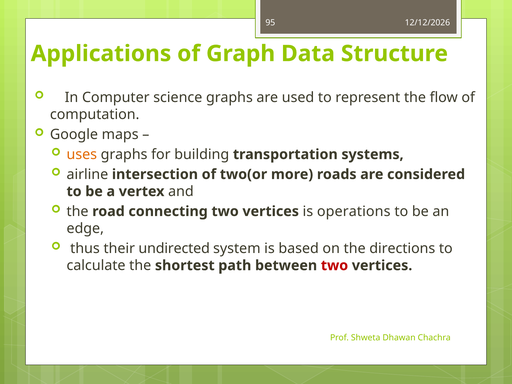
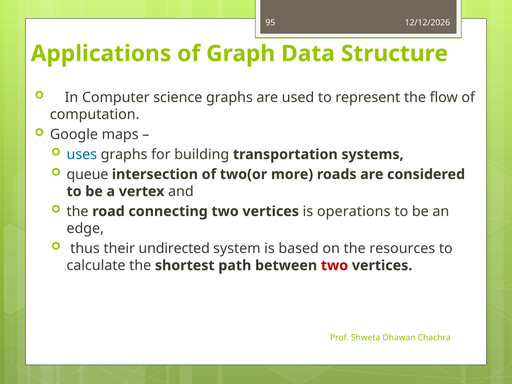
uses colour: orange -> blue (82, 154)
airline: airline -> queue (87, 174)
directions: directions -> resources (402, 248)
